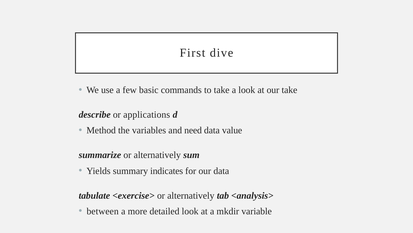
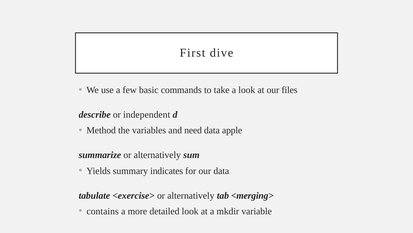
our take: take -> files (290, 90)
applications: applications -> independent (147, 114)
value: value -> apple (232, 130)
<analysis>: <analysis> -> <merging> (252, 195)
between: between -> contains (103, 211)
